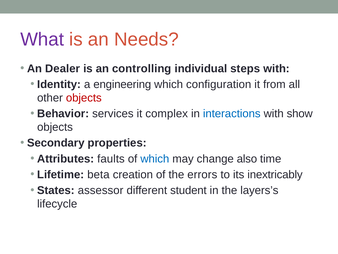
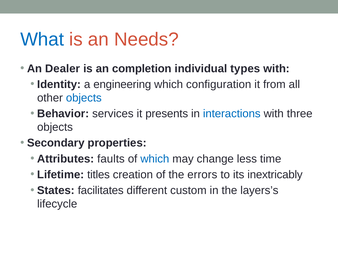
What colour: purple -> blue (42, 39)
controlling: controlling -> completion (142, 68)
steps: steps -> types (245, 68)
objects colour: red -> blue (84, 98)
complex: complex -> presents (167, 113)
show: show -> three (300, 113)
also: also -> less (247, 159)
beta: beta -> titles (99, 174)
assessor: assessor -> facilitates (101, 190)
student: student -> custom (188, 190)
